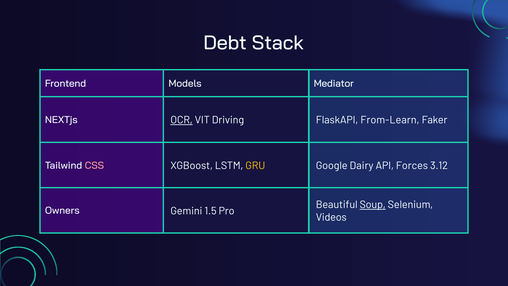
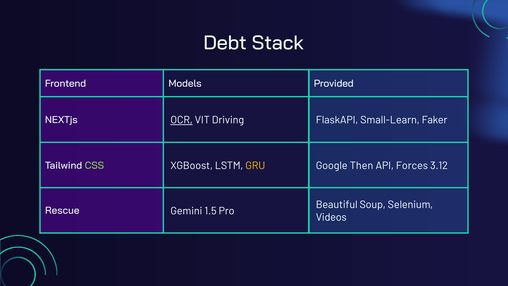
Mediator: Mediator -> Provided (334, 83)
From-Learn: From-Learn -> Small-Learn (390, 120)
CSS colour: pink -> light green (94, 165)
Dairy: Dairy -> Then (362, 166)
Soup underline: present -> none (373, 204)
Owners: Owners -> Rescue (62, 211)
